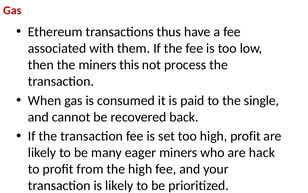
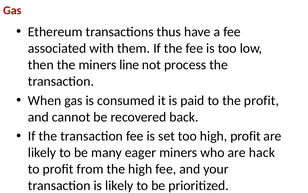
this: this -> line (129, 65)
the single: single -> profit (261, 100)
